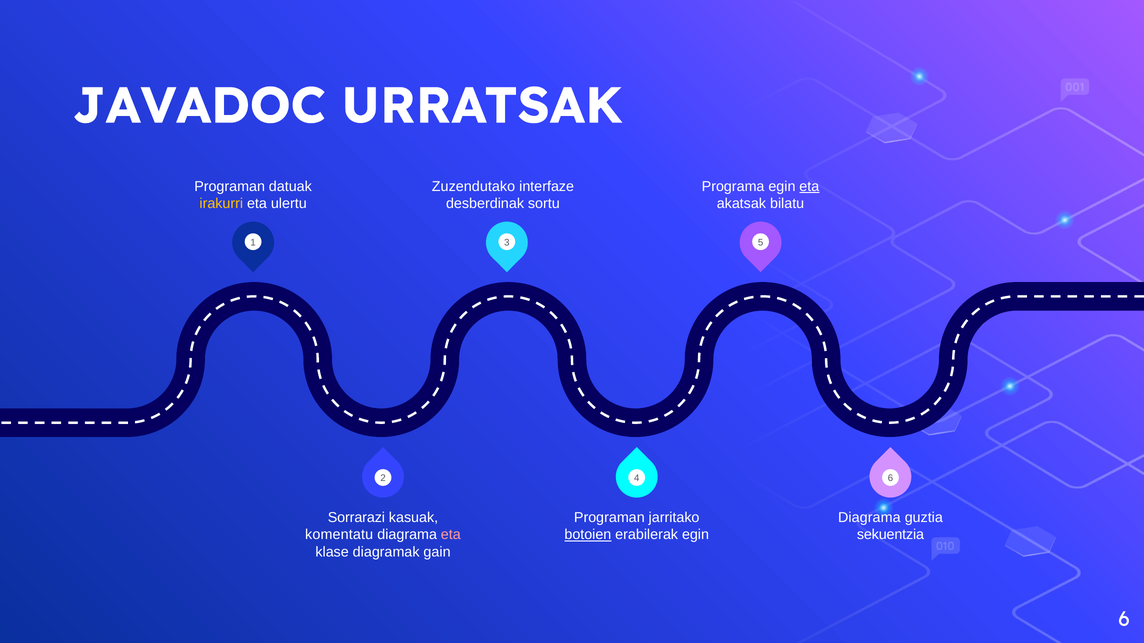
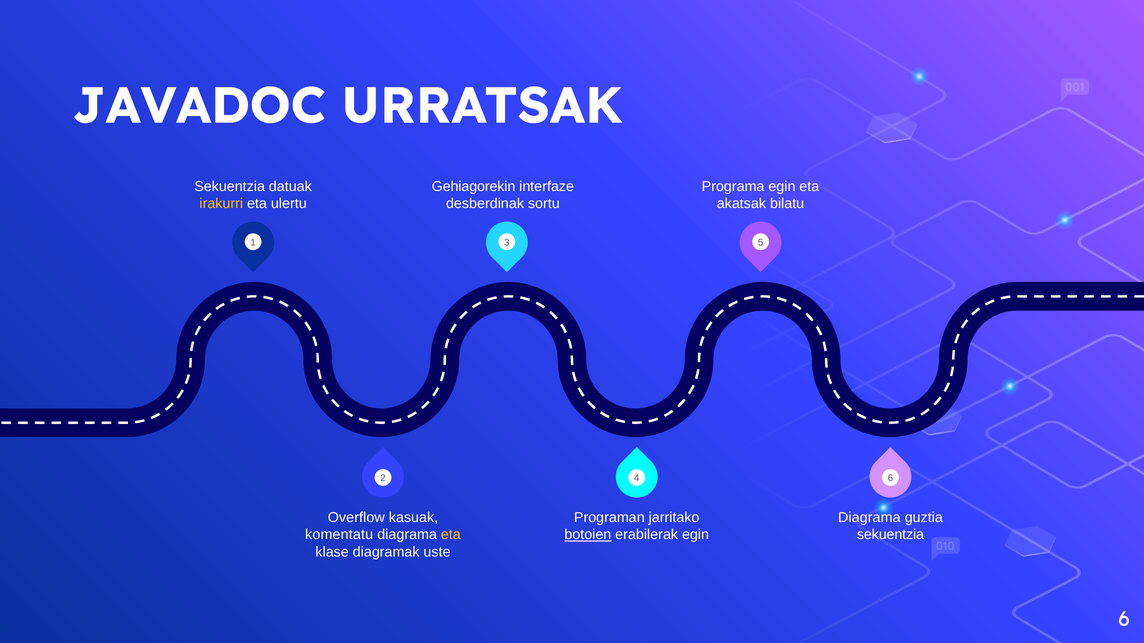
Programan: Programan -> Sekuentzia (230, 187)
Zuzendutako: Zuzendutako -> Gehiagorekin (474, 187)
eta underline: present -> none (809, 187)
Sorrarazi: Sorrarazi -> Overflow (356, 518)
eta colour: pink -> yellow (451, 535)
gain: gain -> uste (437, 552)
